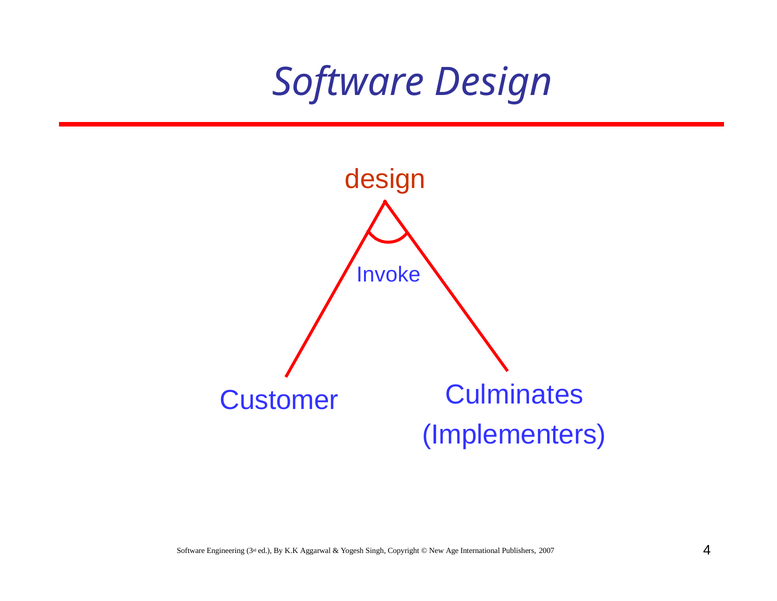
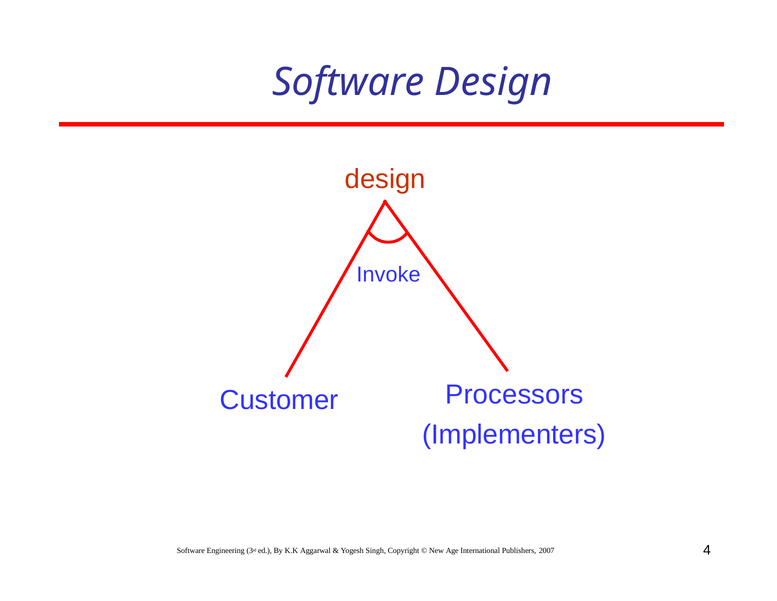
Culminates: Culminates -> Processors (514, 394)
